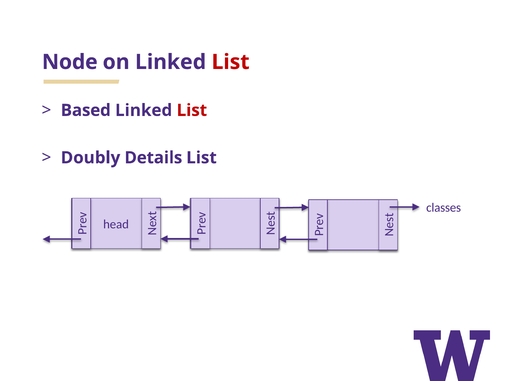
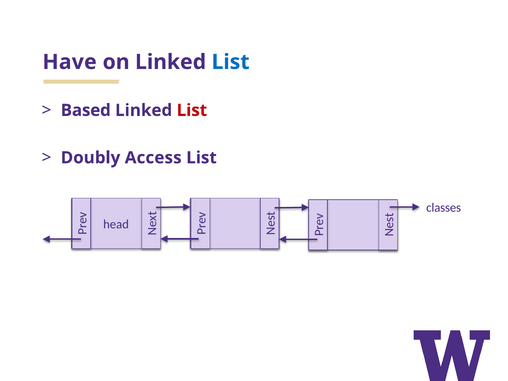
Node: Node -> Have (70, 62)
List colour: red -> blue (231, 62)
Details: Details -> Access (153, 158)
